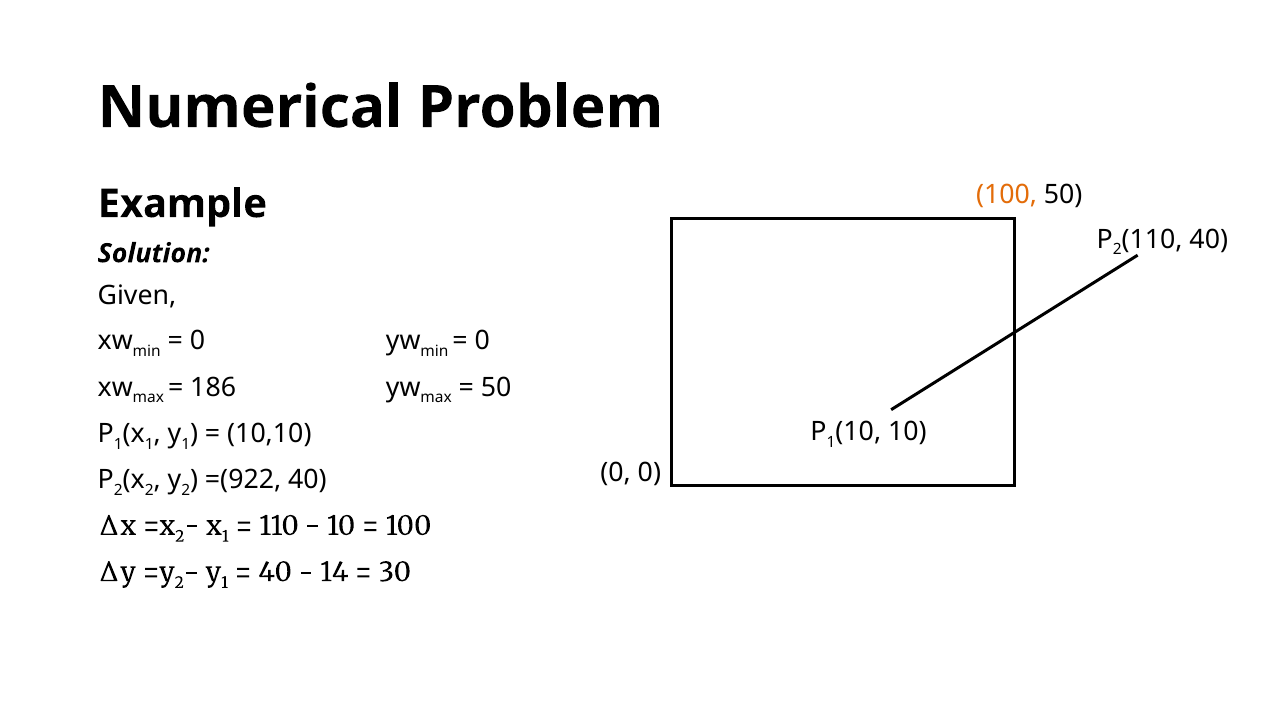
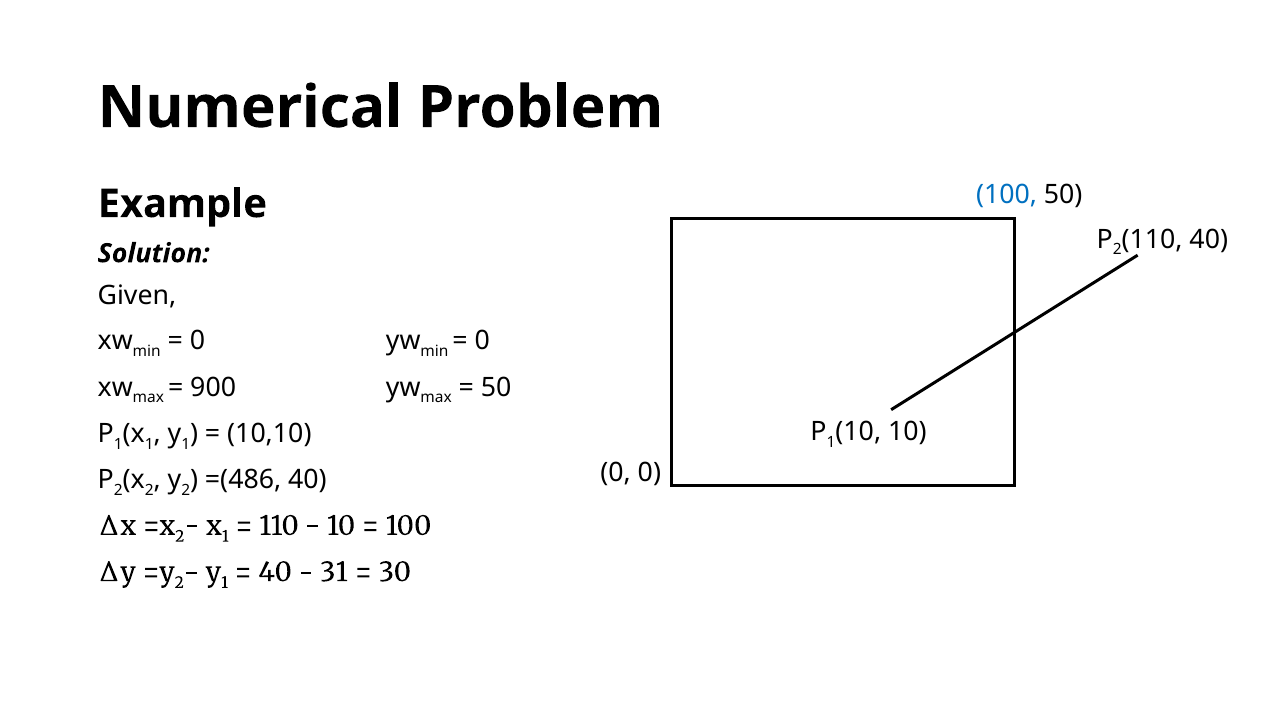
100 colour: orange -> blue (1006, 195)
186: 186 -> 900 (213, 387)
=(922: =(922 -> =(486 (243, 480)
14: 14 -> 31 (334, 572)
